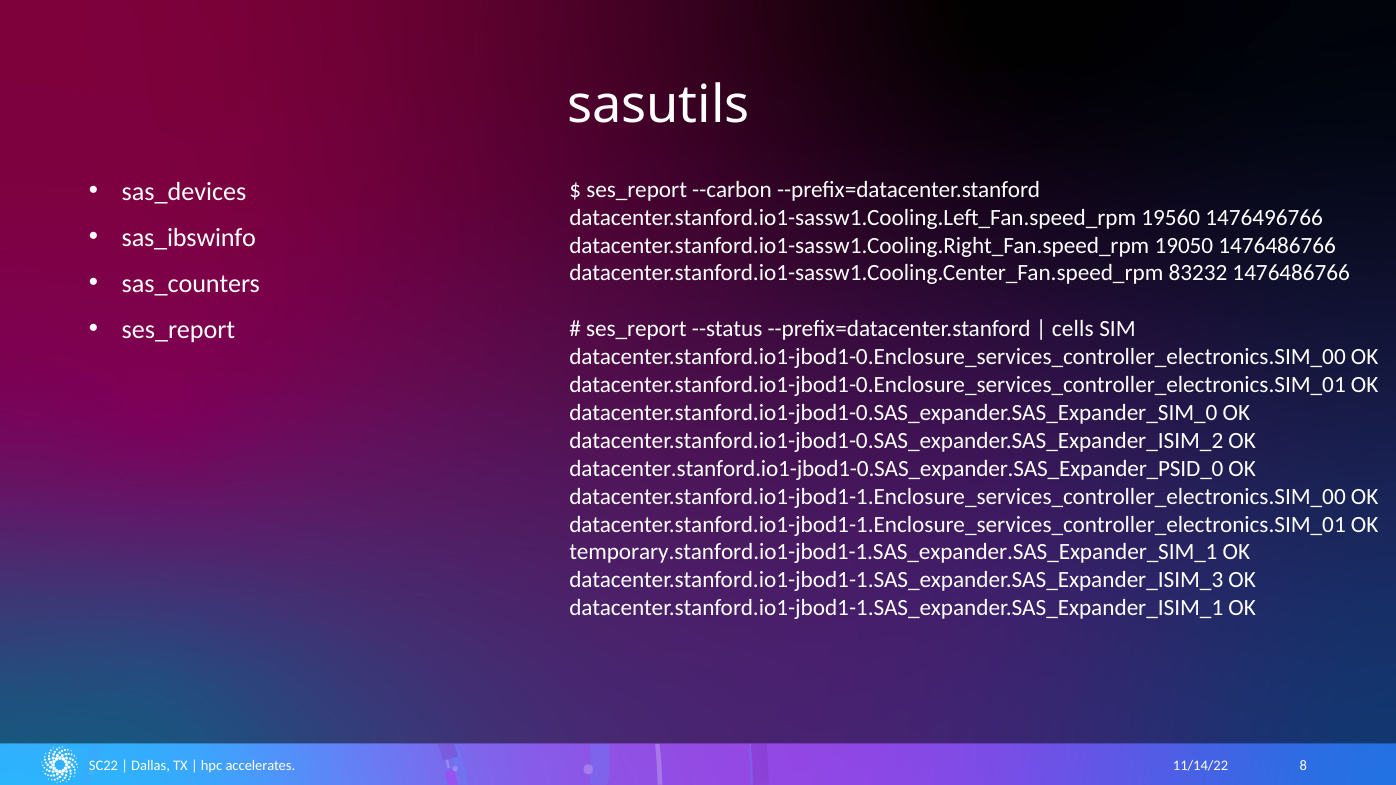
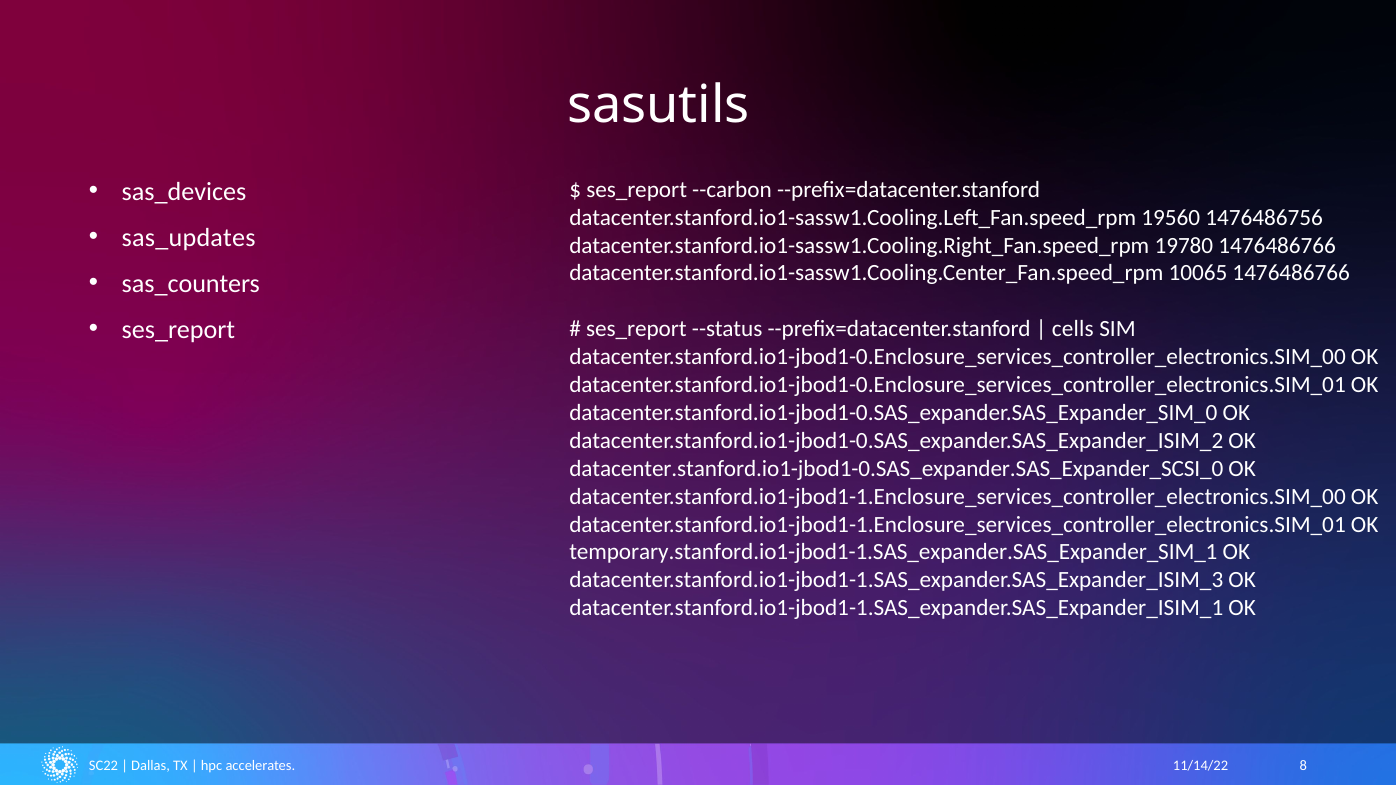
1476496766: 1476496766 -> 1476486756 (1264, 218)
sas_ibswinfo: sas_ibswinfo -> sas_updates (189, 238)
19050: 19050 -> 19780 (1184, 245)
83232: 83232 -> 10065 (1198, 273)
datacenter.stanford.io1-jbod1-0.SAS_expander.SAS_Expander_PSID_0: datacenter.stanford.io1-jbod1-0.SAS_expander.SAS_Expander_PSID_0 -> datacenter.stanford.io1-jbod1-0.SAS_expander.SAS_Expander_SCSI_0 (896, 469)
